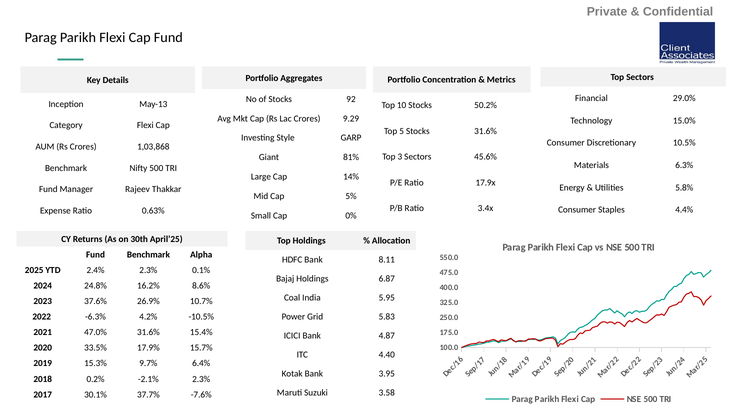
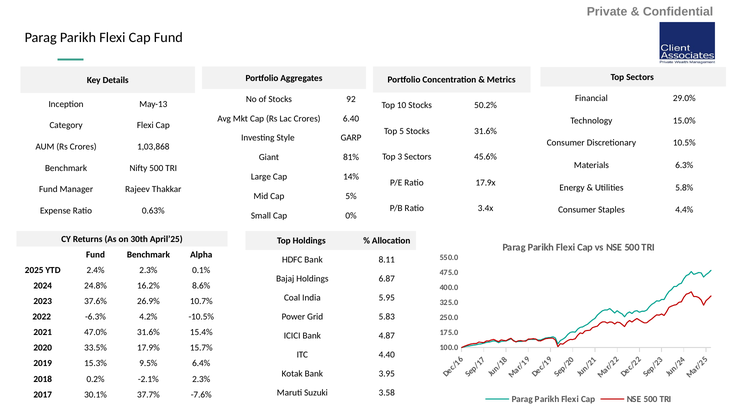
9.29: 9.29 -> 6.40 (351, 118)
9.7%: 9.7% -> 9.5% (148, 363)
